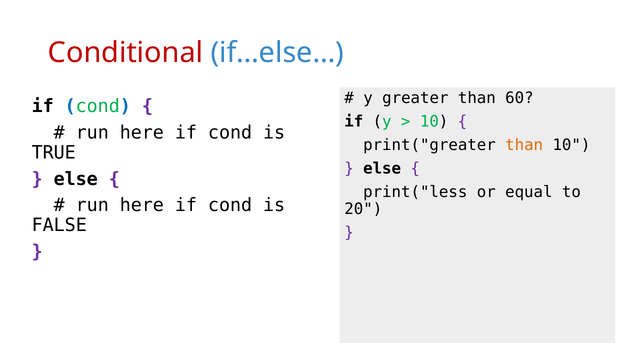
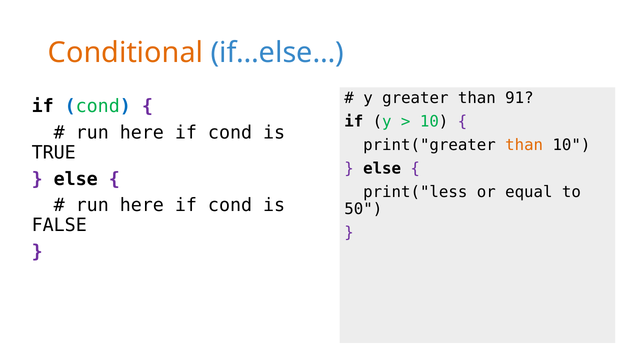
Conditional colour: red -> orange (126, 53)
60: 60 -> 91 (519, 98)
20: 20 -> 50 (363, 209)
